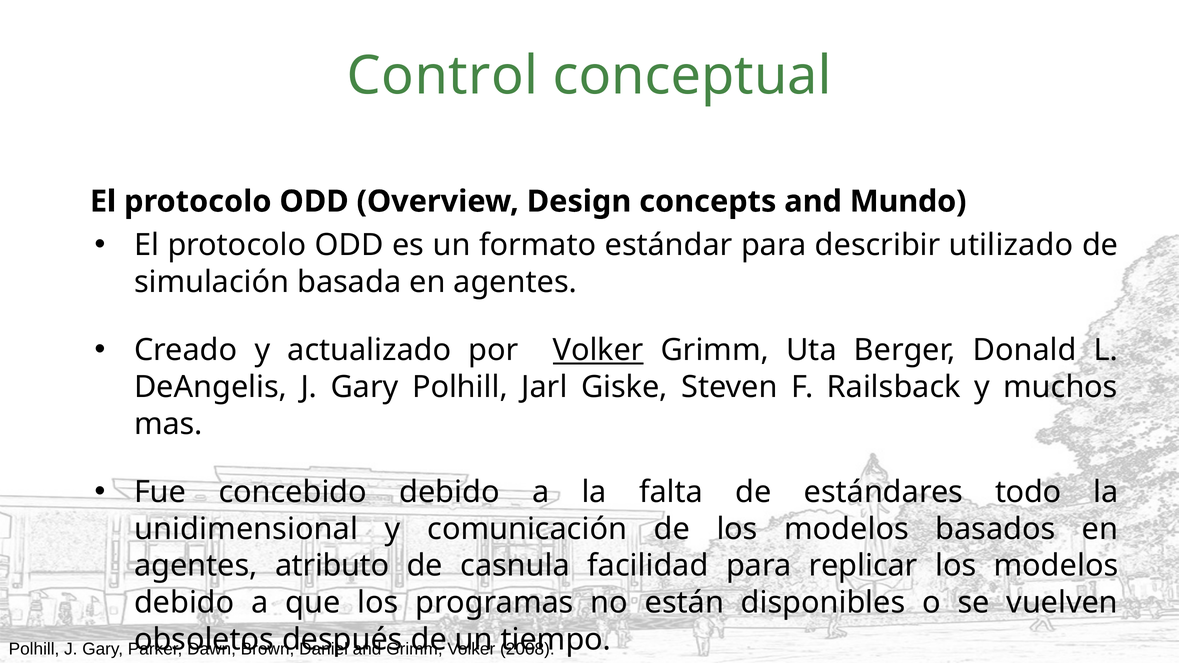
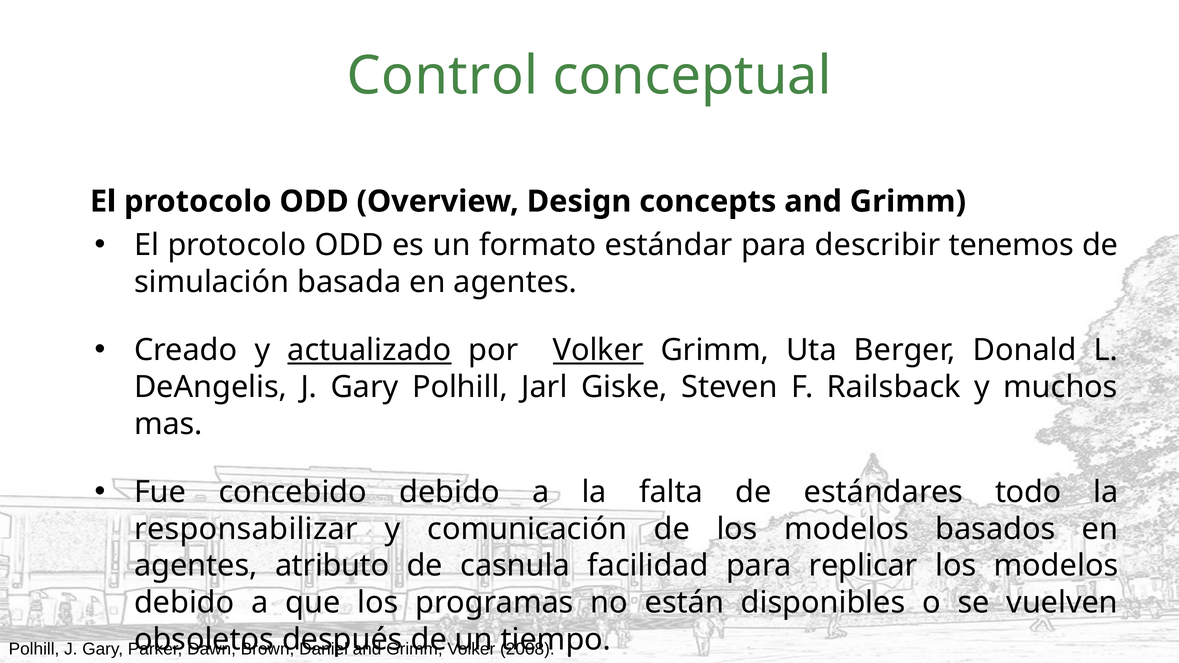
concepts and Mundo: Mundo -> Grimm (908, 202)
utilizado: utilizado -> tenemos (1011, 245)
actualizado underline: none -> present (369, 350)
unidimensional: unidimensional -> responsabilizar (246, 529)
